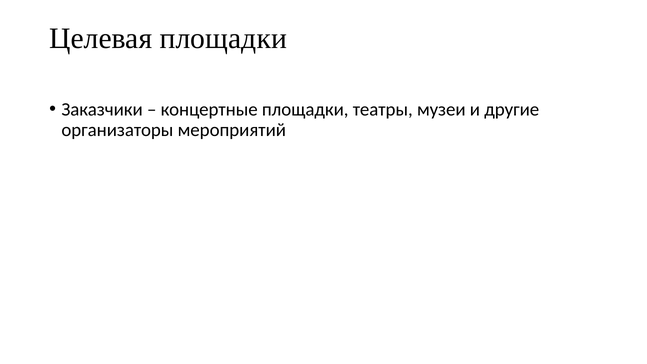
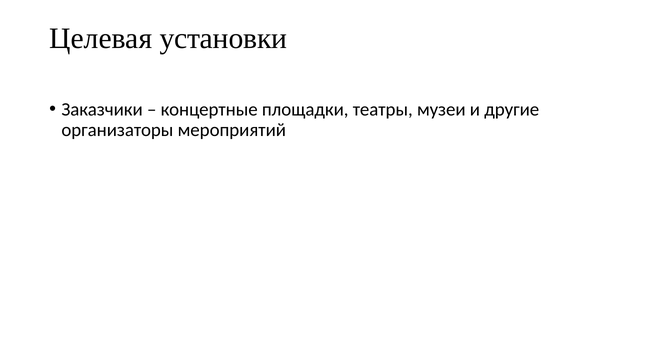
Целевая площадки: площадки -> установки (223, 39)
